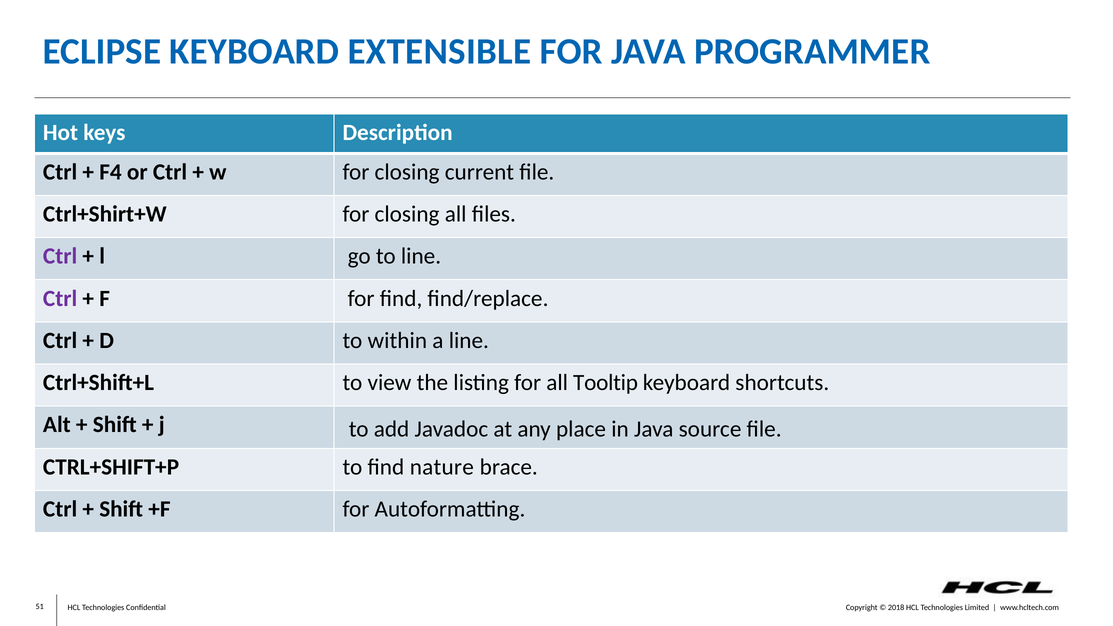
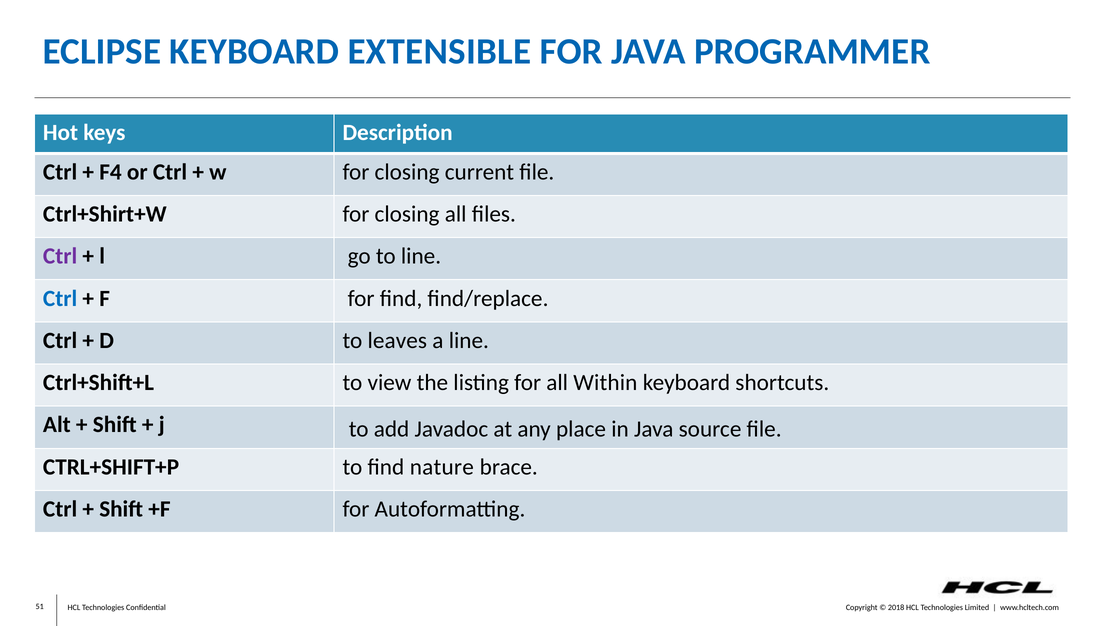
Ctrl colour: purple -> blue (60, 298)
within: within -> leaves (397, 340)
Tooltip: Tooltip -> Within (605, 383)
